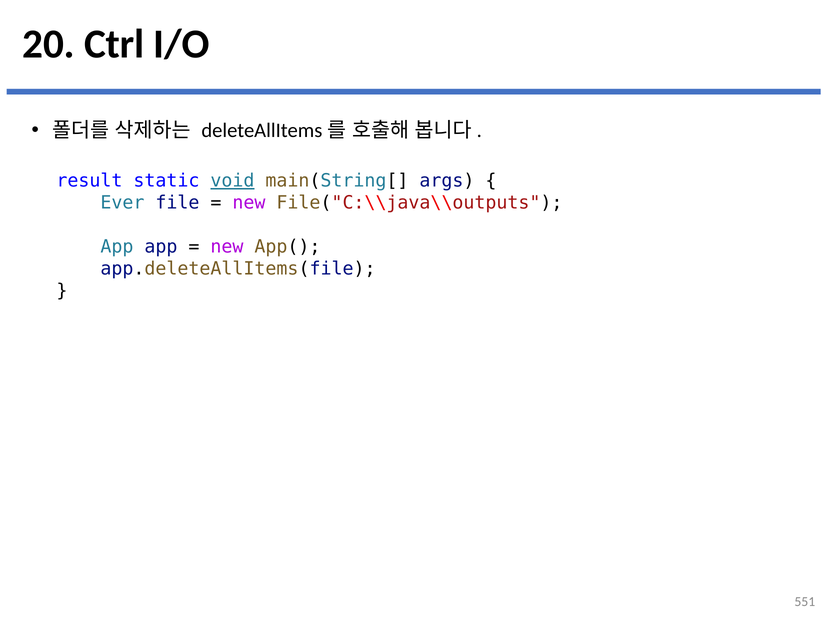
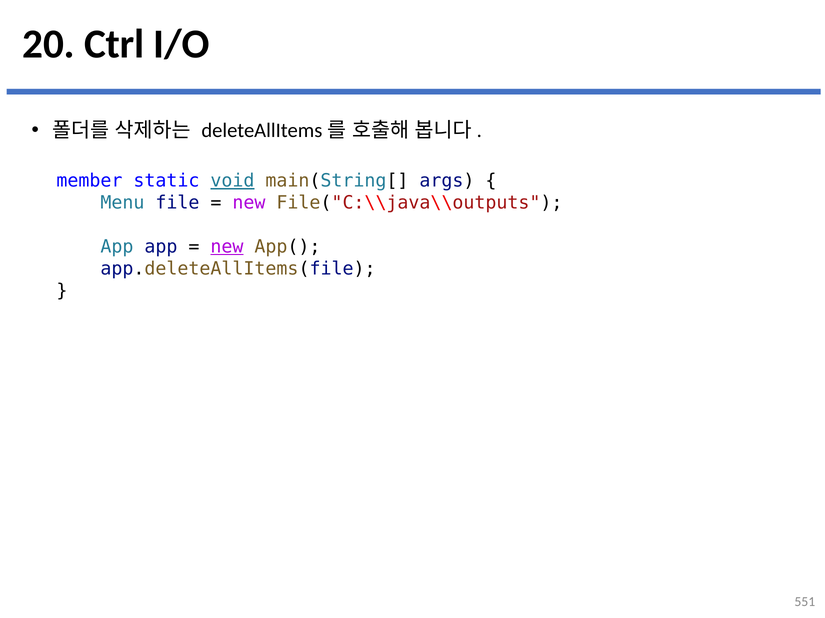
result: result -> member (89, 181)
Ever: Ever -> Menu (122, 203)
new underline: none -> present (227, 247)
